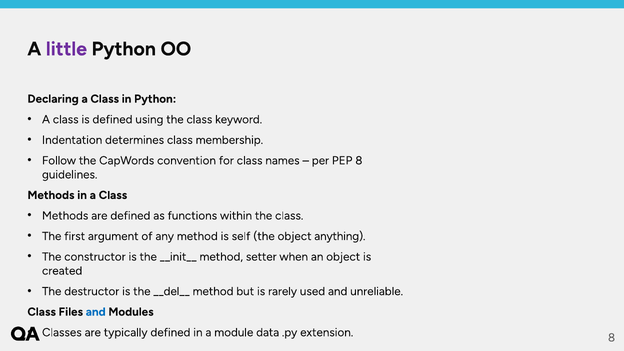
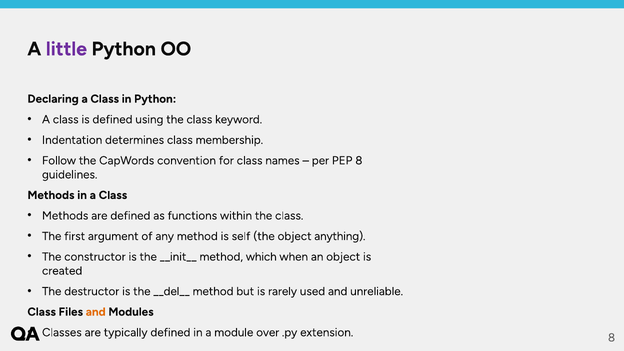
setter: setter -> which (261, 257)
and colour: blue -> orange (96, 312)
data: data -> over (268, 332)
